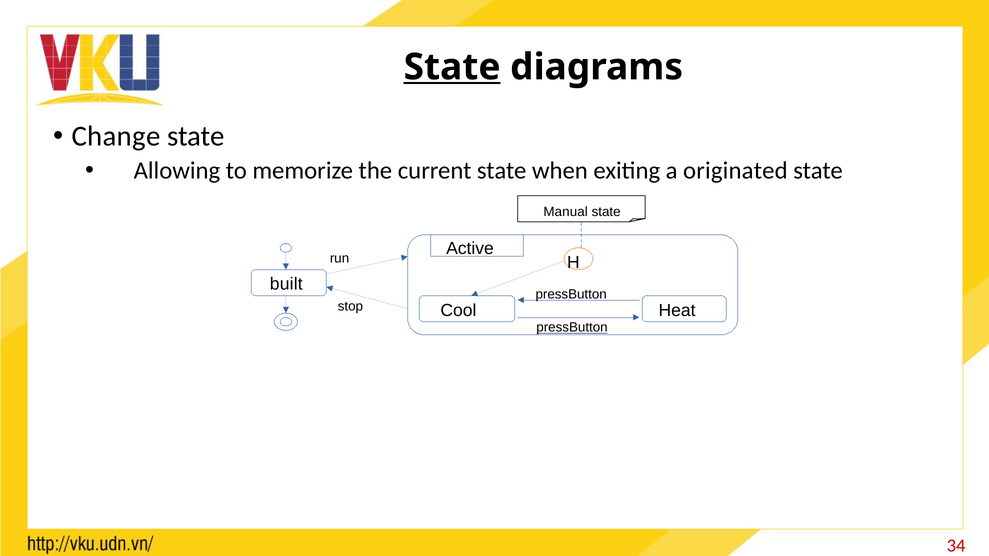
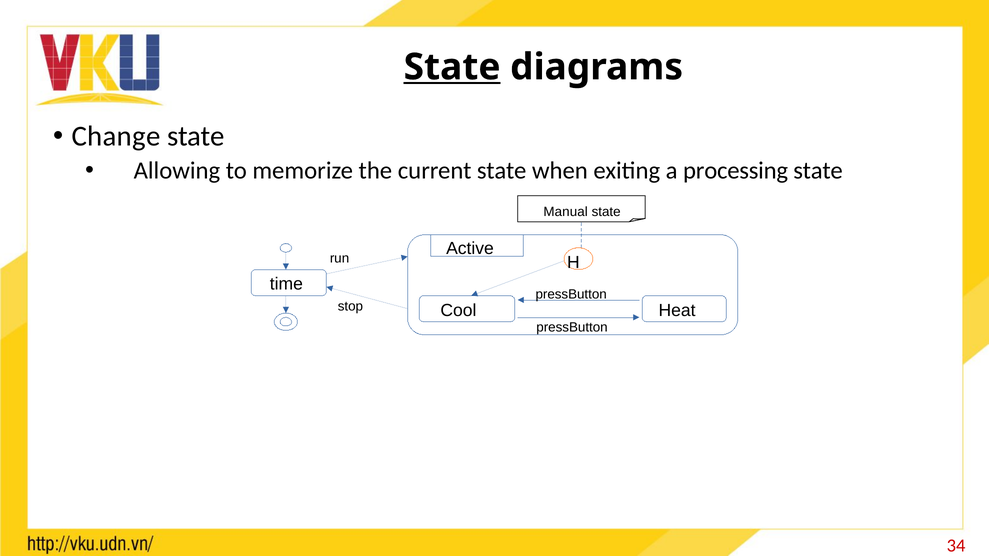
originated: originated -> processing (736, 171)
built: built -> time (286, 284)
pressButton underline: present -> none (572, 328)
